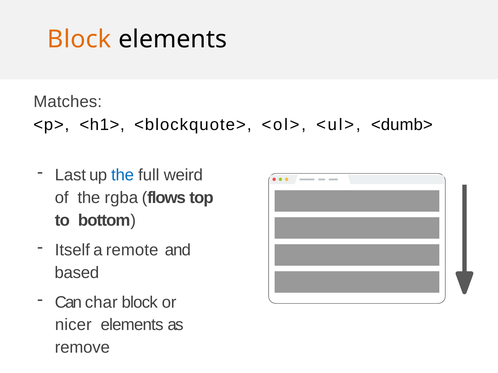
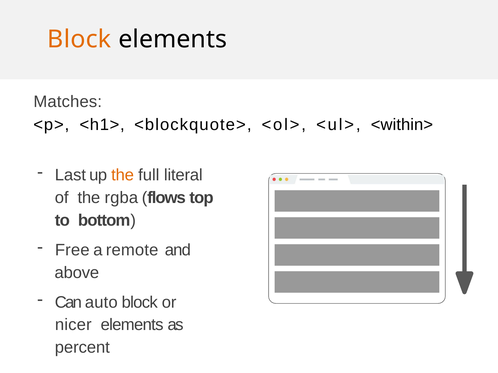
<dumb>: <dumb> -> <within> (402, 125)
the colour: blue -> orange (123, 175)
weird: weird -> literal (183, 175)
Itself: Itself -> Free (72, 250)
based: based -> above (77, 273)
char: char -> auto (101, 303)
remove: remove -> percent (82, 348)
